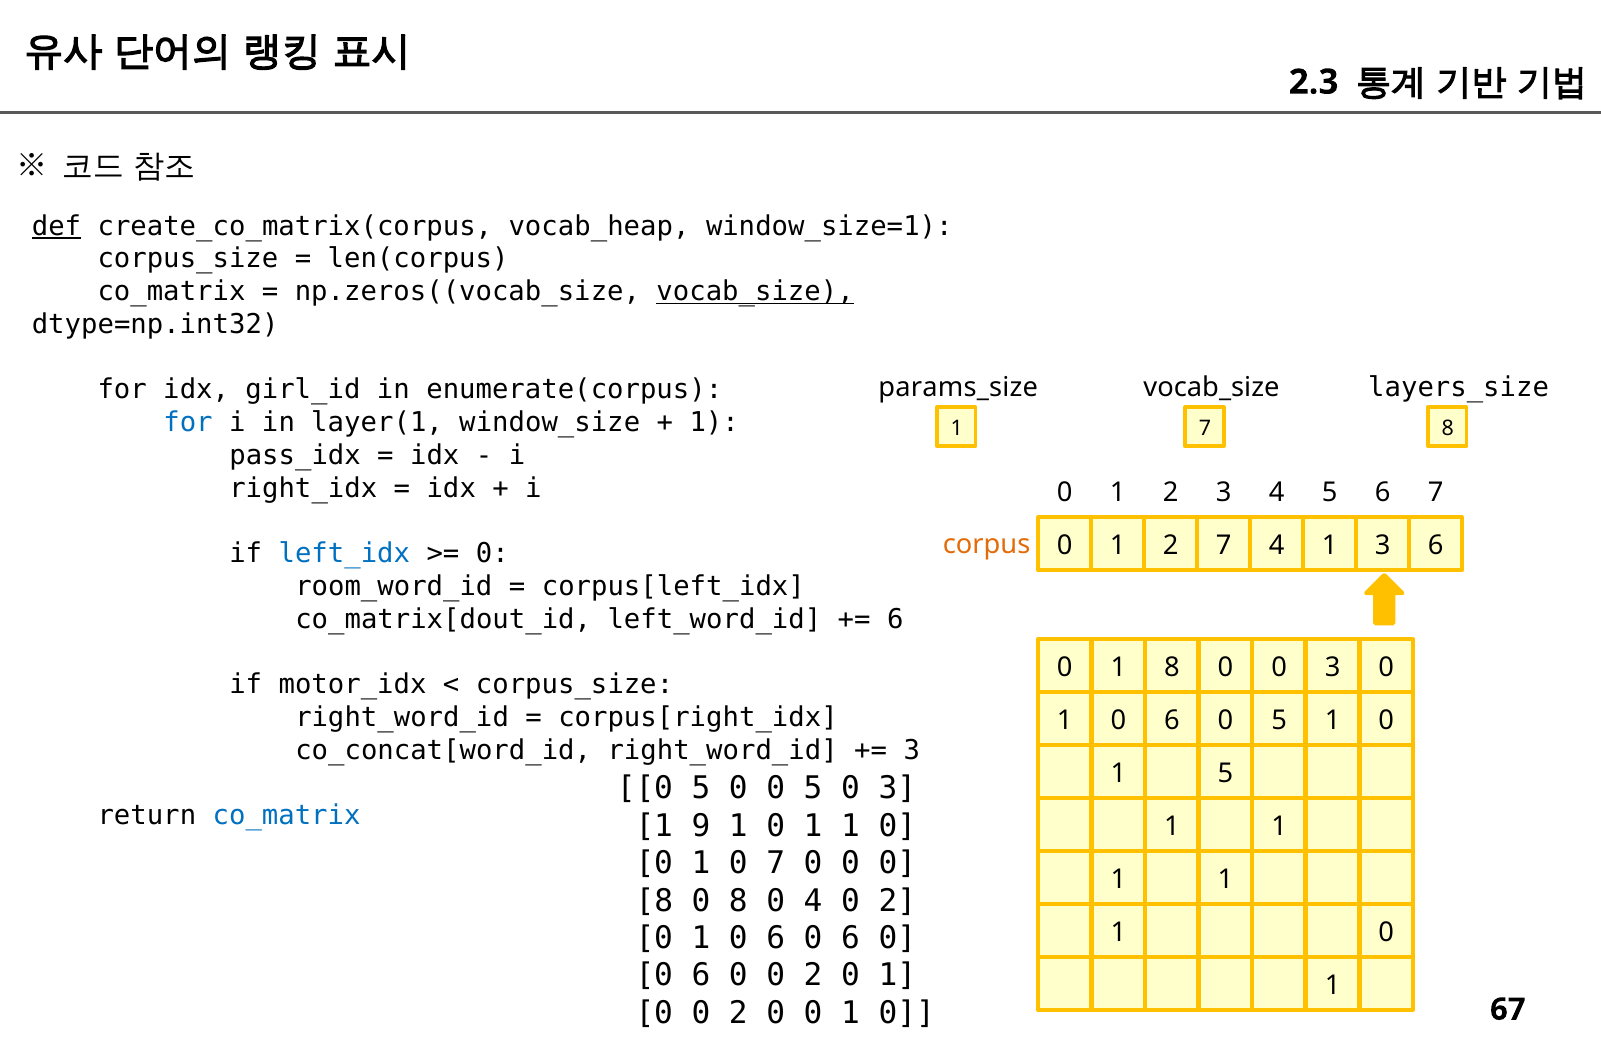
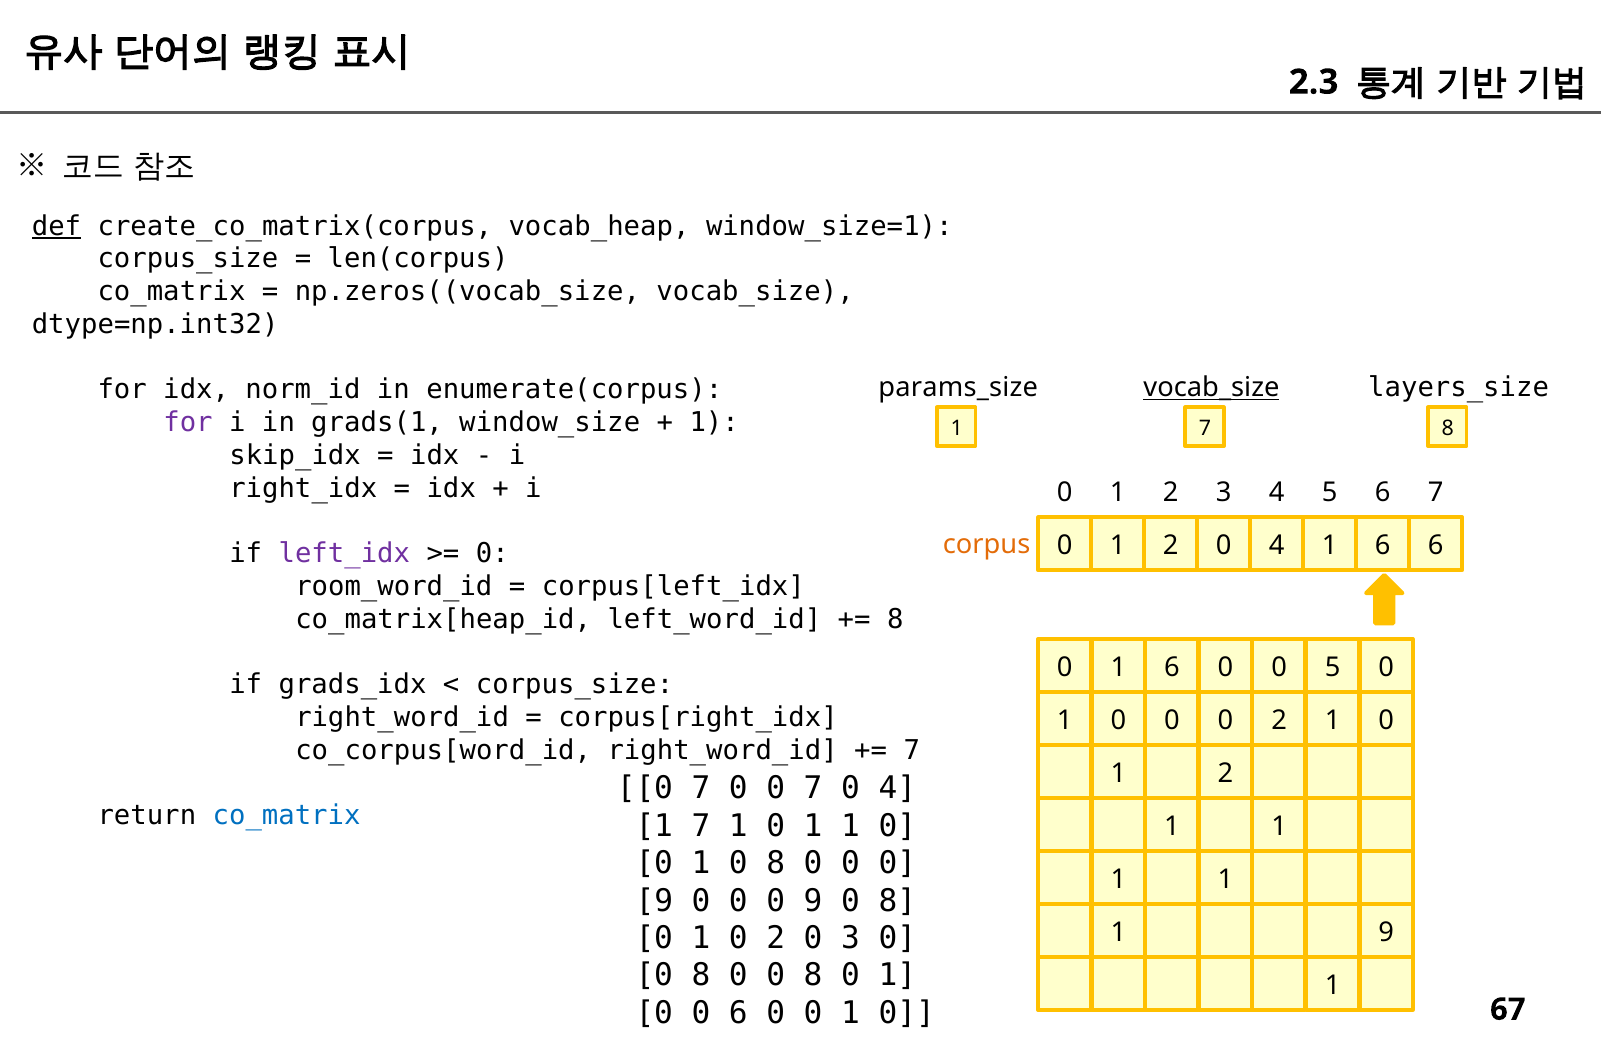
vocab_size underline: present -> none (755, 292)
girl_id: girl_id -> norm_id (303, 390)
vocab_size underline: none -> present (1211, 388)
for colour: blue -> purple (188, 422)
layer(1: layer(1 -> grads(1 (377, 422)
pass_idx: pass_idx -> skip_idx (295, 455)
1 2 7: 7 -> 0 (1224, 545)
4 1 3: 3 -> 6 (1383, 545)
left_idx colour: blue -> purple (344, 553)
co_matrix[dout_id: co_matrix[dout_id -> co_matrix[heap_id (443, 619)
6: 6 -> 8 (895, 619)
0 1 8: 8 -> 6 (1172, 667)
0 0 3: 3 -> 5 (1333, 667)
motor_idx: motor_idx -> grads_idx (353, 684)
6: 6 -> 0 (1172, 720)
5: 5 -> 2 (1279, 720)
co_concat[word_id: co_concat[word_id -> co_corpus[word_id (443, 750)
3: 3 -> 7 (912, 750)
5: 5 -> 2 (1226, 773)
5: 5 -> 7 (701, 788)
0 0 5: 5 -> 7 (813, 788)
3: 3 -> 4 (897, 788)
1 9: 9 -> 7 (701, 826)
1 0 7: 7 -> 8 (776, 863)
8: 8 -> 9 (654, 900)
8: 8 -> 0 (738, 900)
4: 4 -> 9 (813, 900)
2: 2 -> 8 (897, 900)
6: 6 -> 2 (776, 938)
6: 6 -> 3 (850, 938)
0: 0 -> 9 (1386, 932)
6: 6 -> 8 (701, 975)
2: 2 -> 8 (813, 975)
2: 2 -> 6 (738, 1012)
